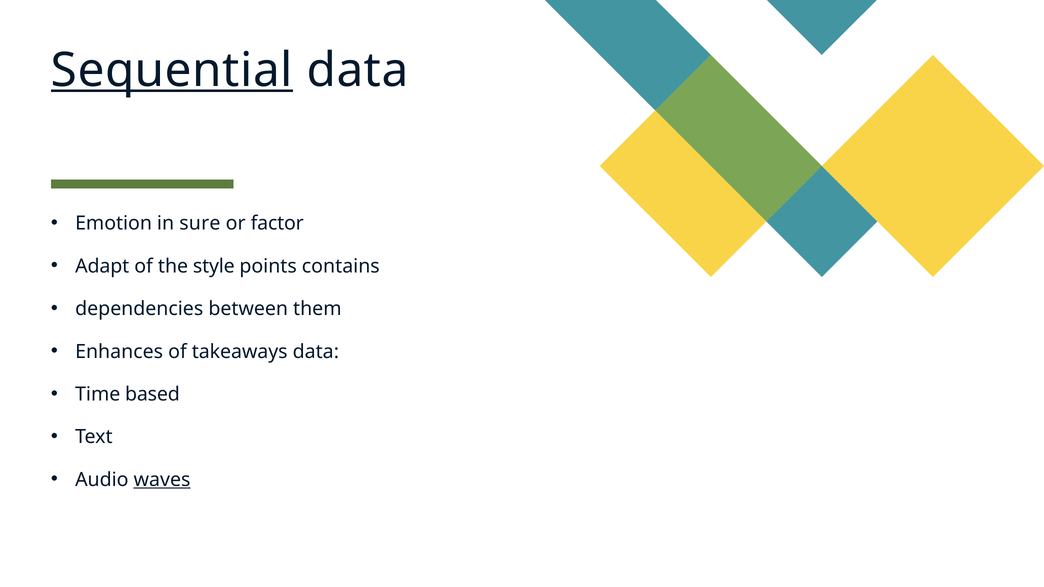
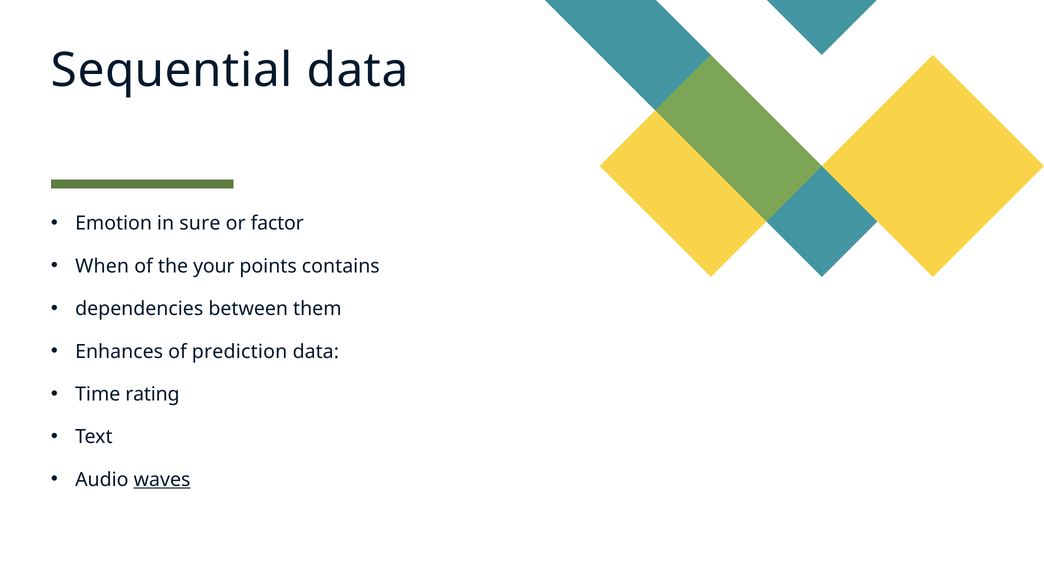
Sequential underline: present -> none (172, 70)
Adapt: Adapt -> When (102, 266)
style: style -> your (214, 266)
takeaways: takeaways -> prediction (240, 352)
based: based -> rating (152, 394)
